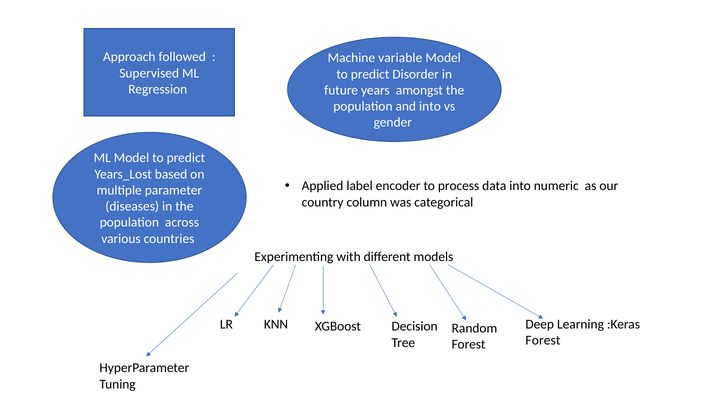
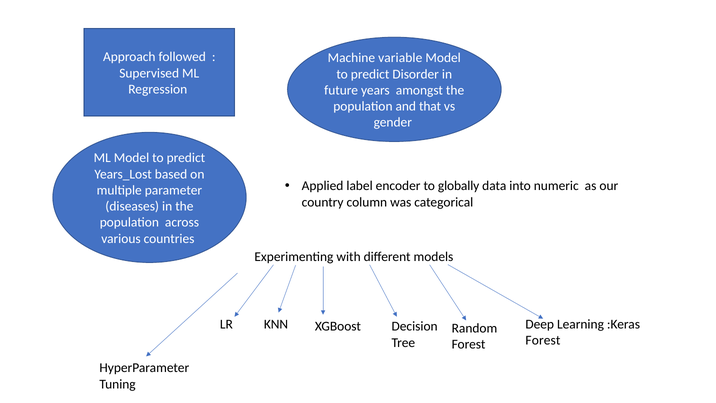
and into: into -> that (430, 106)
process: process -> globally (459, 186)
